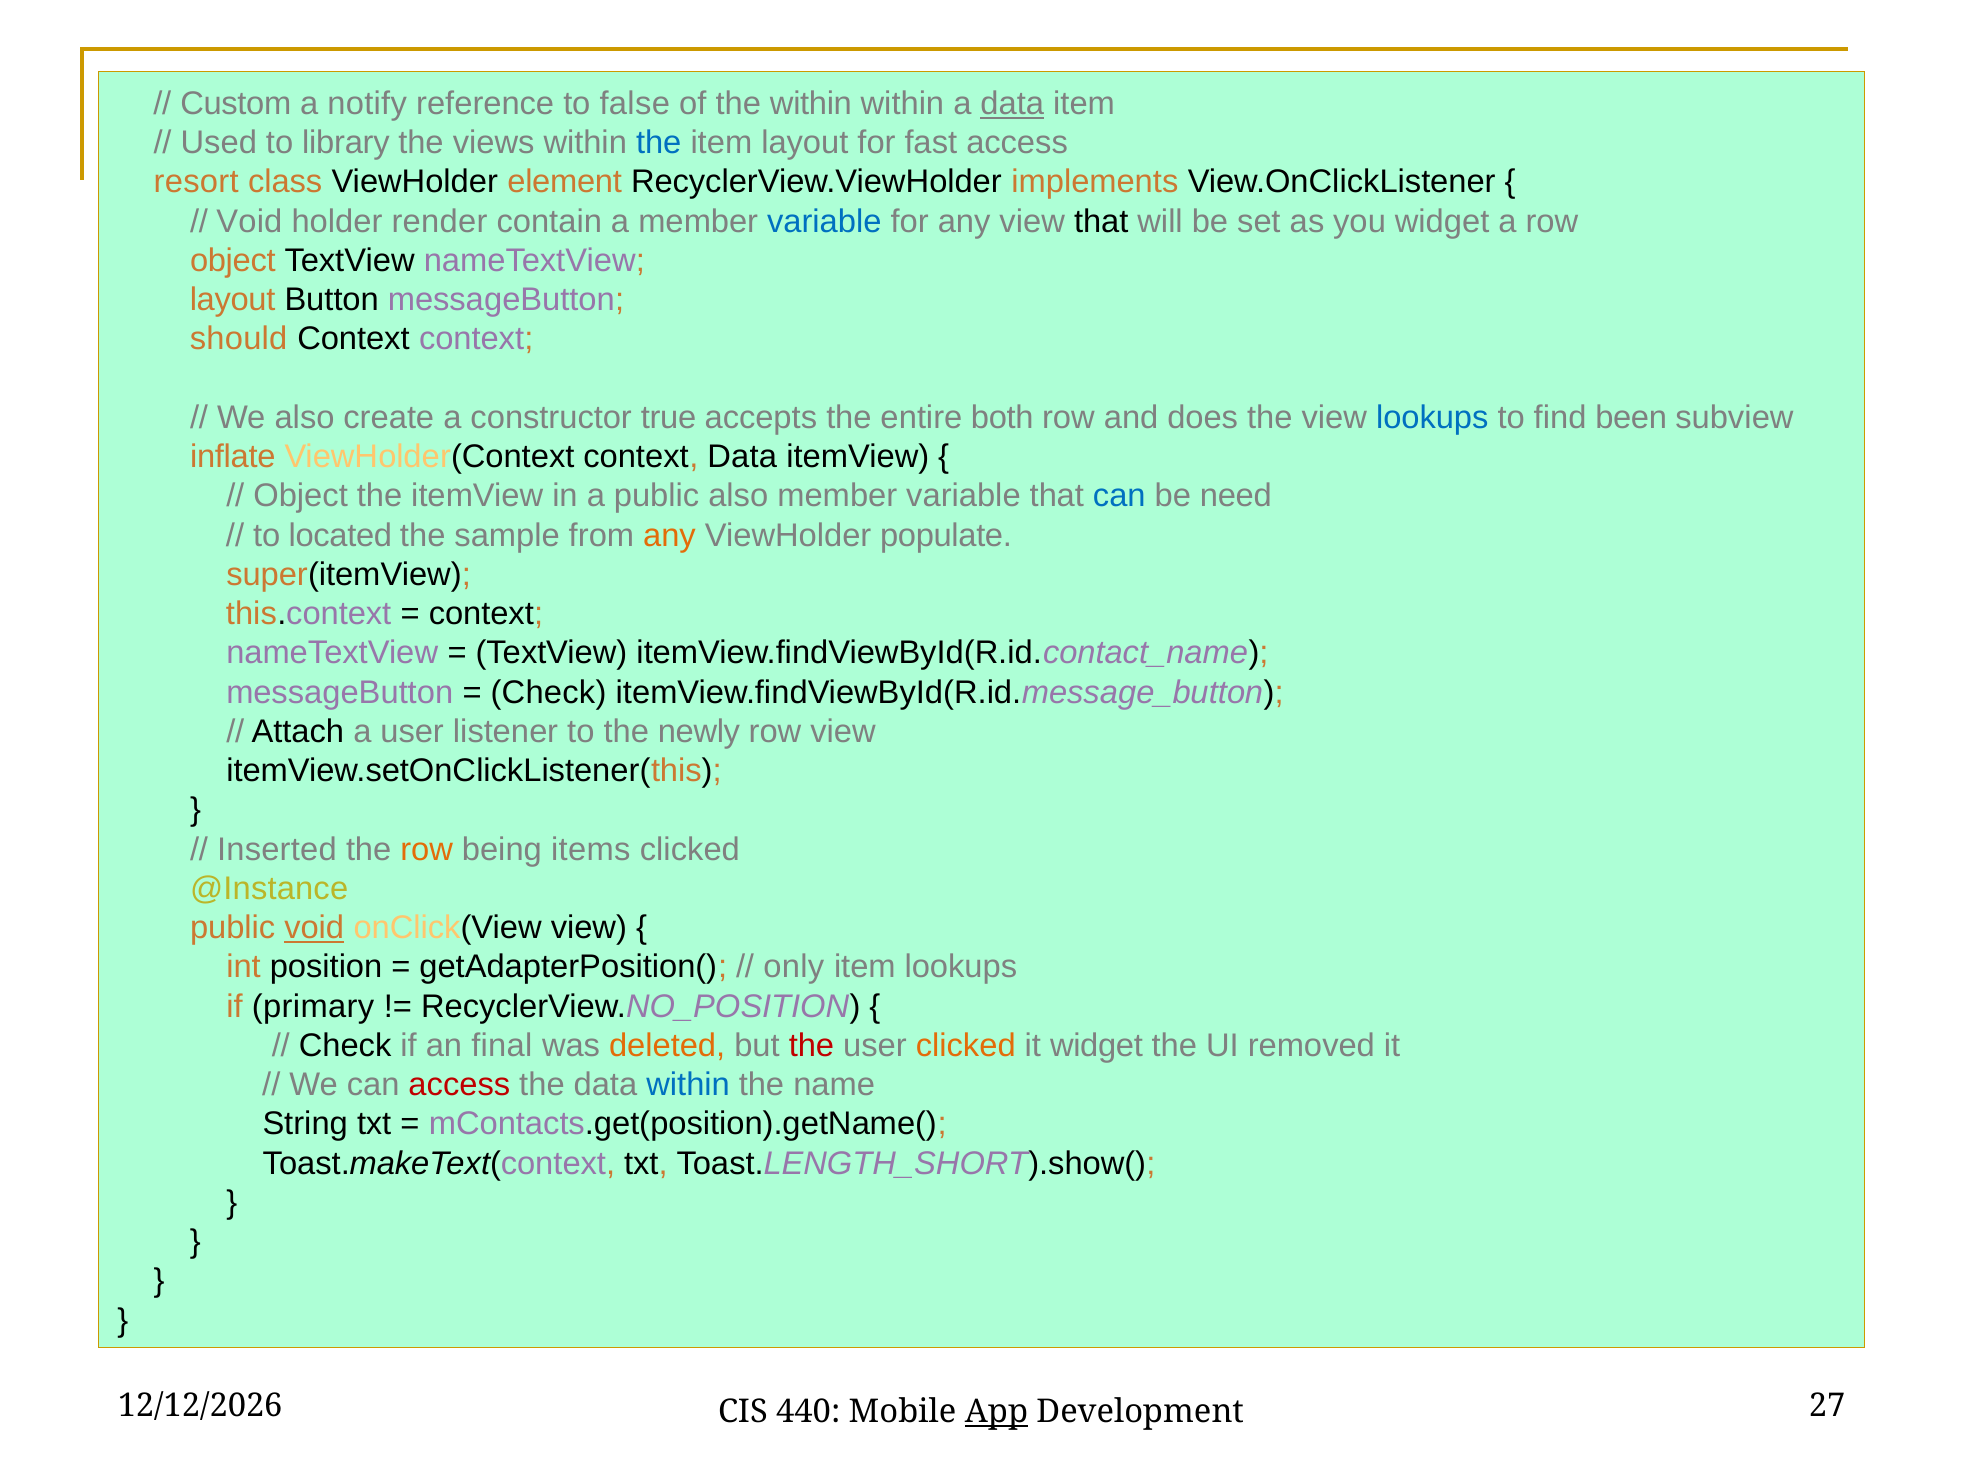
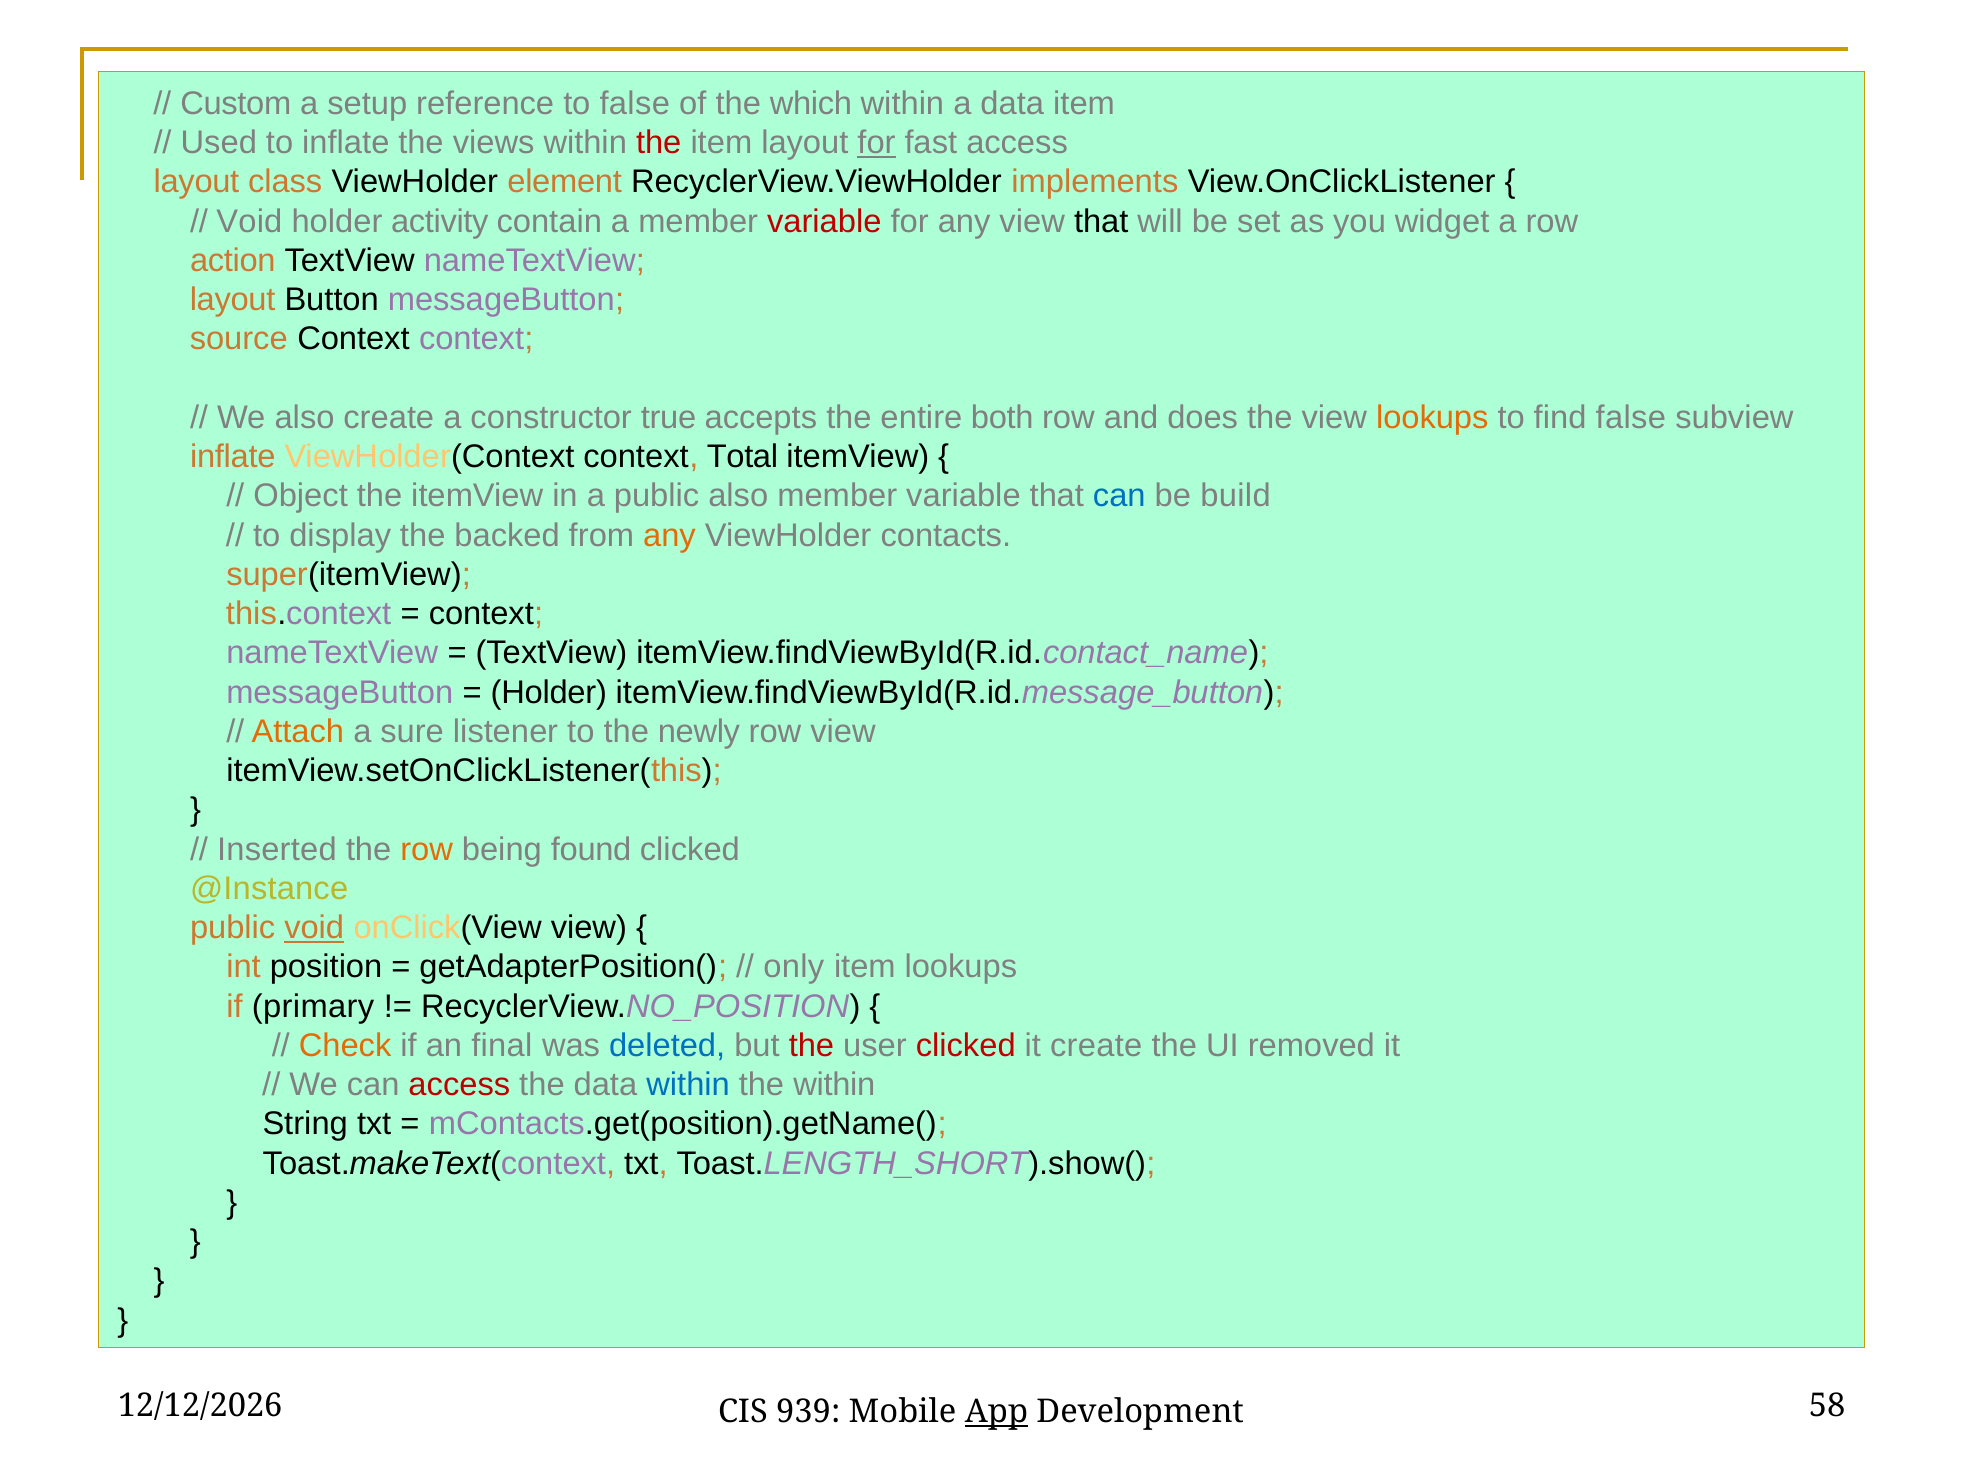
notify: notify -> setup (367, 104)
the within: within -> which (811, 104)
data underline: present -> none (1012, 104)
to library: library -> inflate (346, 143)
the colour: blue -> red (659, 143)
for underline: none -> present (877, 143)
resort: resort -> layout (196, 182)
render: render -> activity (440, 221)
variable colour: blue -> red (824, 221)
object: object -> action (233, 261)
should: should -> source (239, 339)
lookups colour: blue -> orange (1432, 418)
find been: been -> false (1631, 418)
context Data: Data -> Total (742, 457)
need: need -> build (1236, 496)
located: located -> display (340, 535)
sample: sample -> backed (507, 535)
populate: populate -> contacts (946, 535)
Check: Check -> Holder (549, 692)
Attach colour: black -> orange (298, 732)
a user: user -> sure (412, 732)
items: items -> found (591, 849)
Check colour: black -> orange (345, 1046)
deleted colour: orange -> blue (667, 1046)
clicked colour: orange -> red (966, 1046)
it widget: widget -> create (1096, 1046)
the name: name -> within (834, 1085)
440: 440 -> 939 (808, 1412)
27: 27 -> 58 (1827, 1406)
